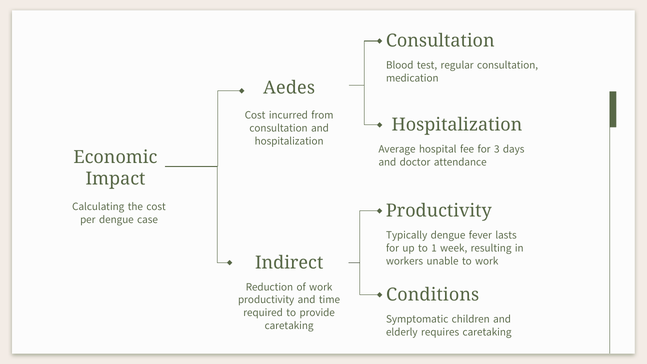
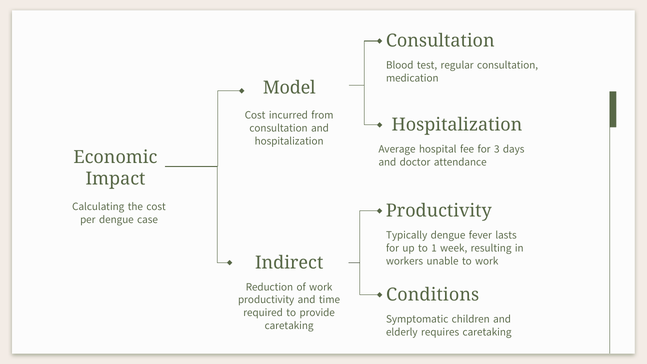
Aedes: Aedes -> Model (289, 88)
